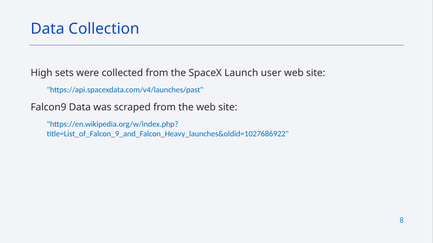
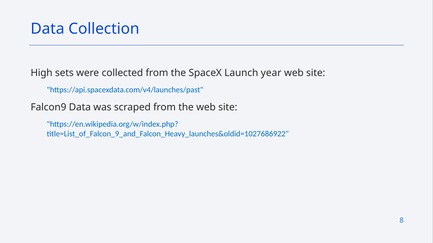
user: user -> year (271, 73)
